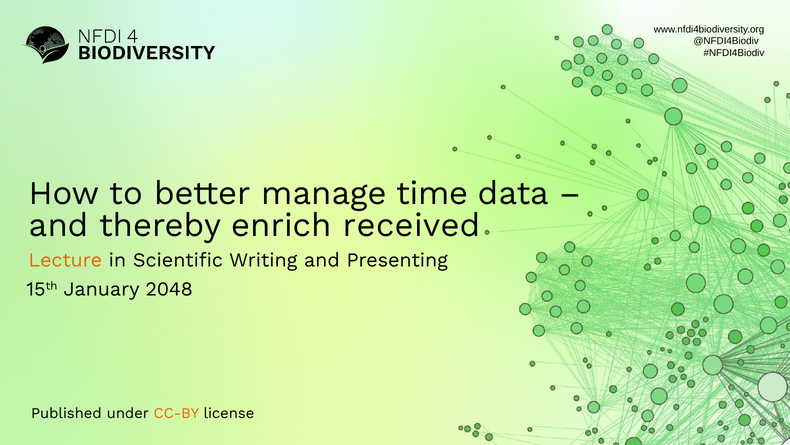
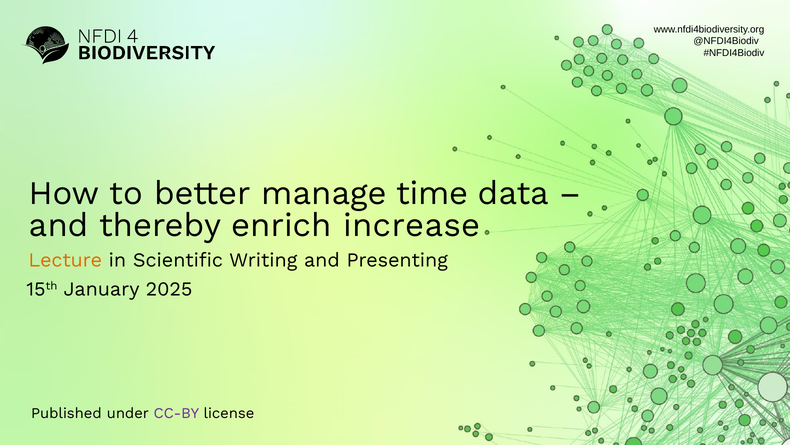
received: received -> increase (412, 225)
2048: 2048 -> 2025 (169, 289)
CC-BY colour: orange -> purple (176, 413)
